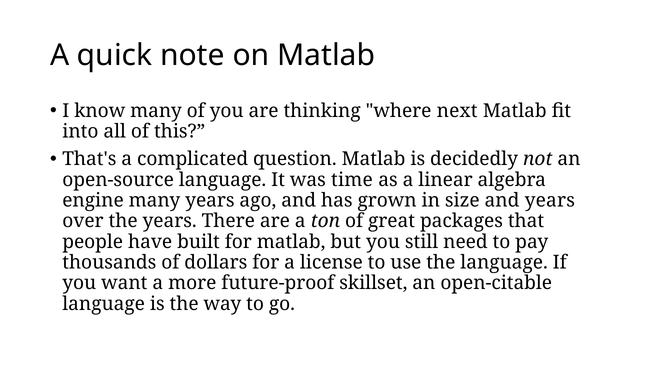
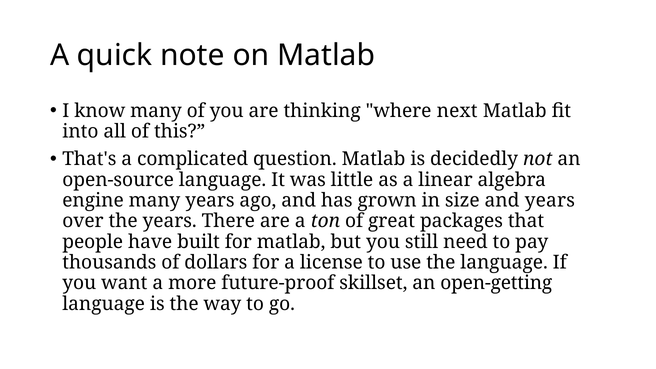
time: time -> little (352, 180)
open-citable: open-citable -> open-getting (496, 283)
